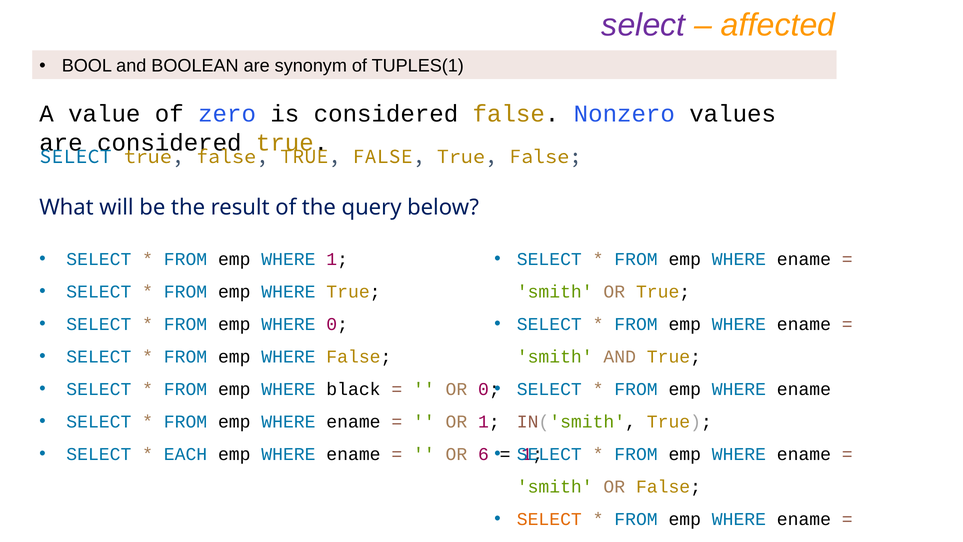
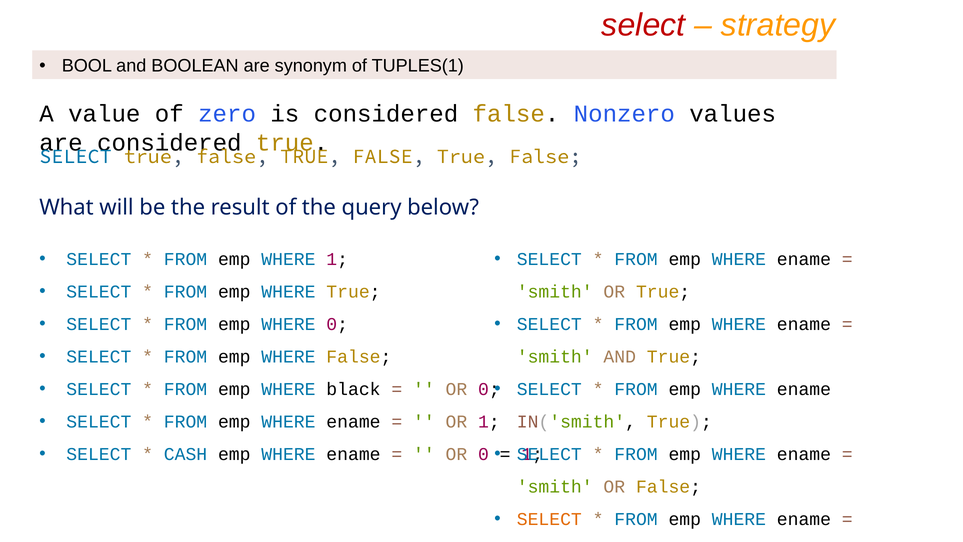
select colour: purple -> red (643, 25)
affected: affected -> strategy (778, 25)
EACH: EACH -> CASH (186, 454)
6: 6 -> 0 (483, 454)
